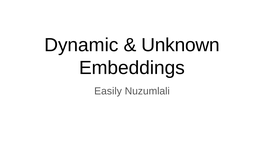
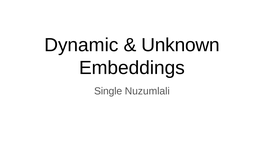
Easily: Easily -> Single (108, 91)
